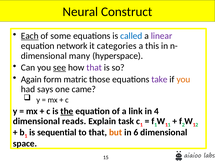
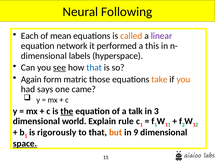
Construct: Construct -> Following (127, 12)
Each underline: present -> none (30, 36)
some: some -> mean (61, 36)
called colour: blue -> orange (131, 36)
categories: categories -> performed (117, 46)
many: many -> labels (80, 56)
that colour: purple -> blue (94, 68)
take colour: purple -> orange (159, 79)
link: link -> talk (136, 111)
4: 4 -> 3 (156, 111)
reads: reads -> world (74, 121)
task: task -> rule (126, 121)
sequential: sequential -> rigorously (57, 133)
6: 6 -> 9 (136, 133)
space underline: none -> present (25, 144)
